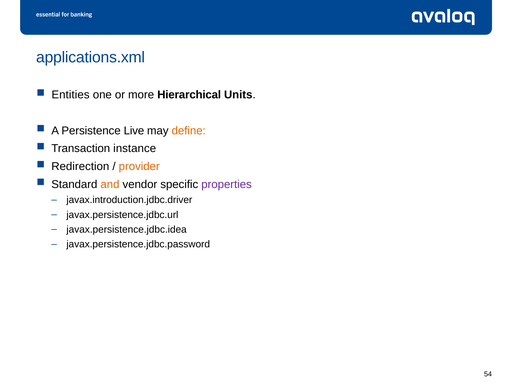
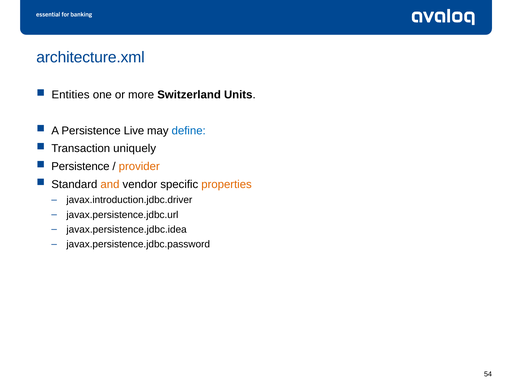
applications.xml: applications.xml -> architecture.xml (90, 57)
Hierarchical: Hierarchical -> Switzerland (189, 95)
define colour: orange -> blue (189, 131)
instance: instance -> uniquely (135, 149)
Redirection: Redirection -> Persistence (80, 166)
properties colour: purple -> orange (227, 184)
